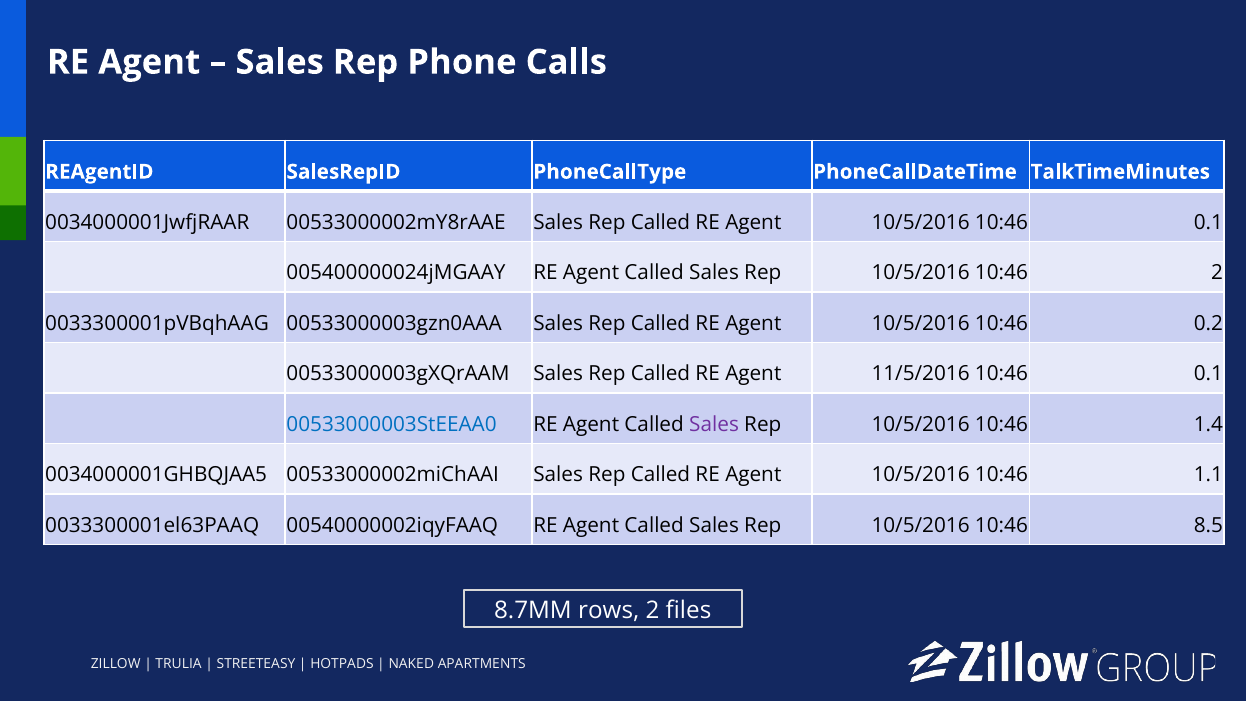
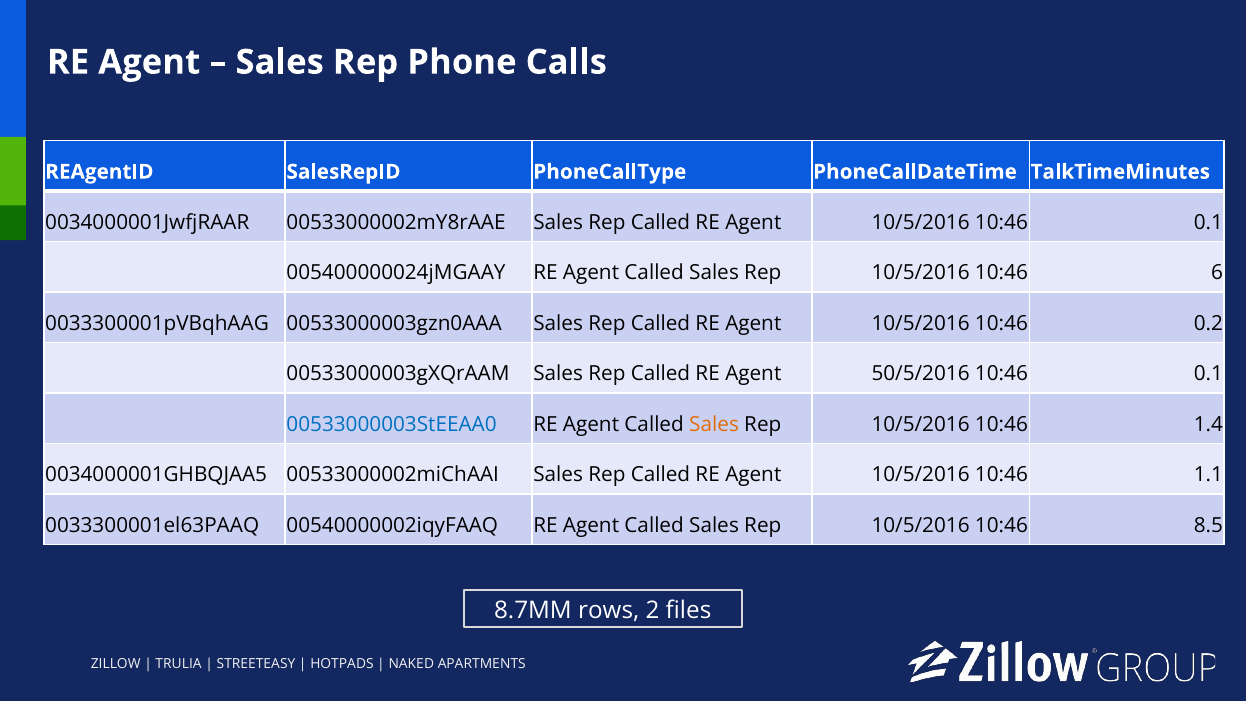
10:46 2: 2 -> 6 (1217, 273)
11/5/2016: 11/5/2016 -> 50/5/2016 (921, 374)
Sales colour: purple -> orange (714, 424)
